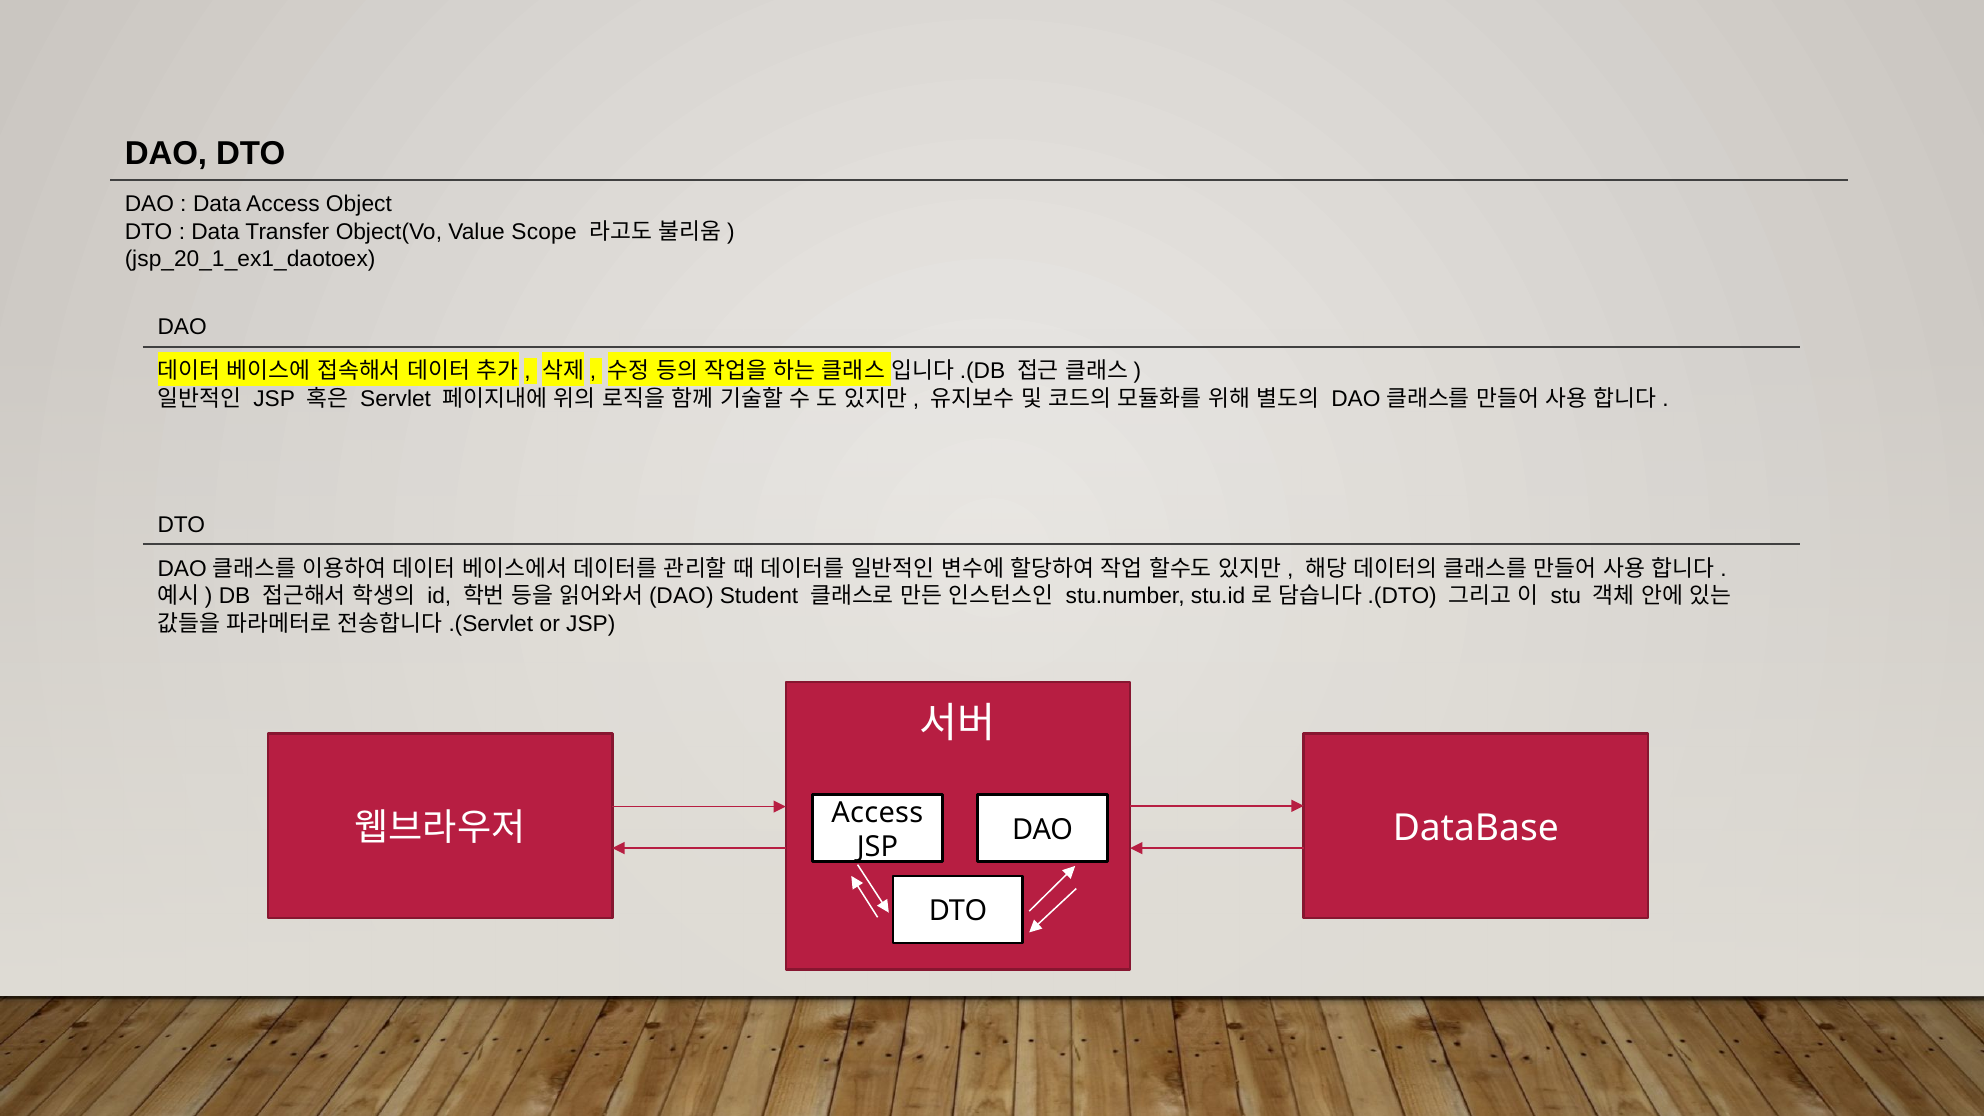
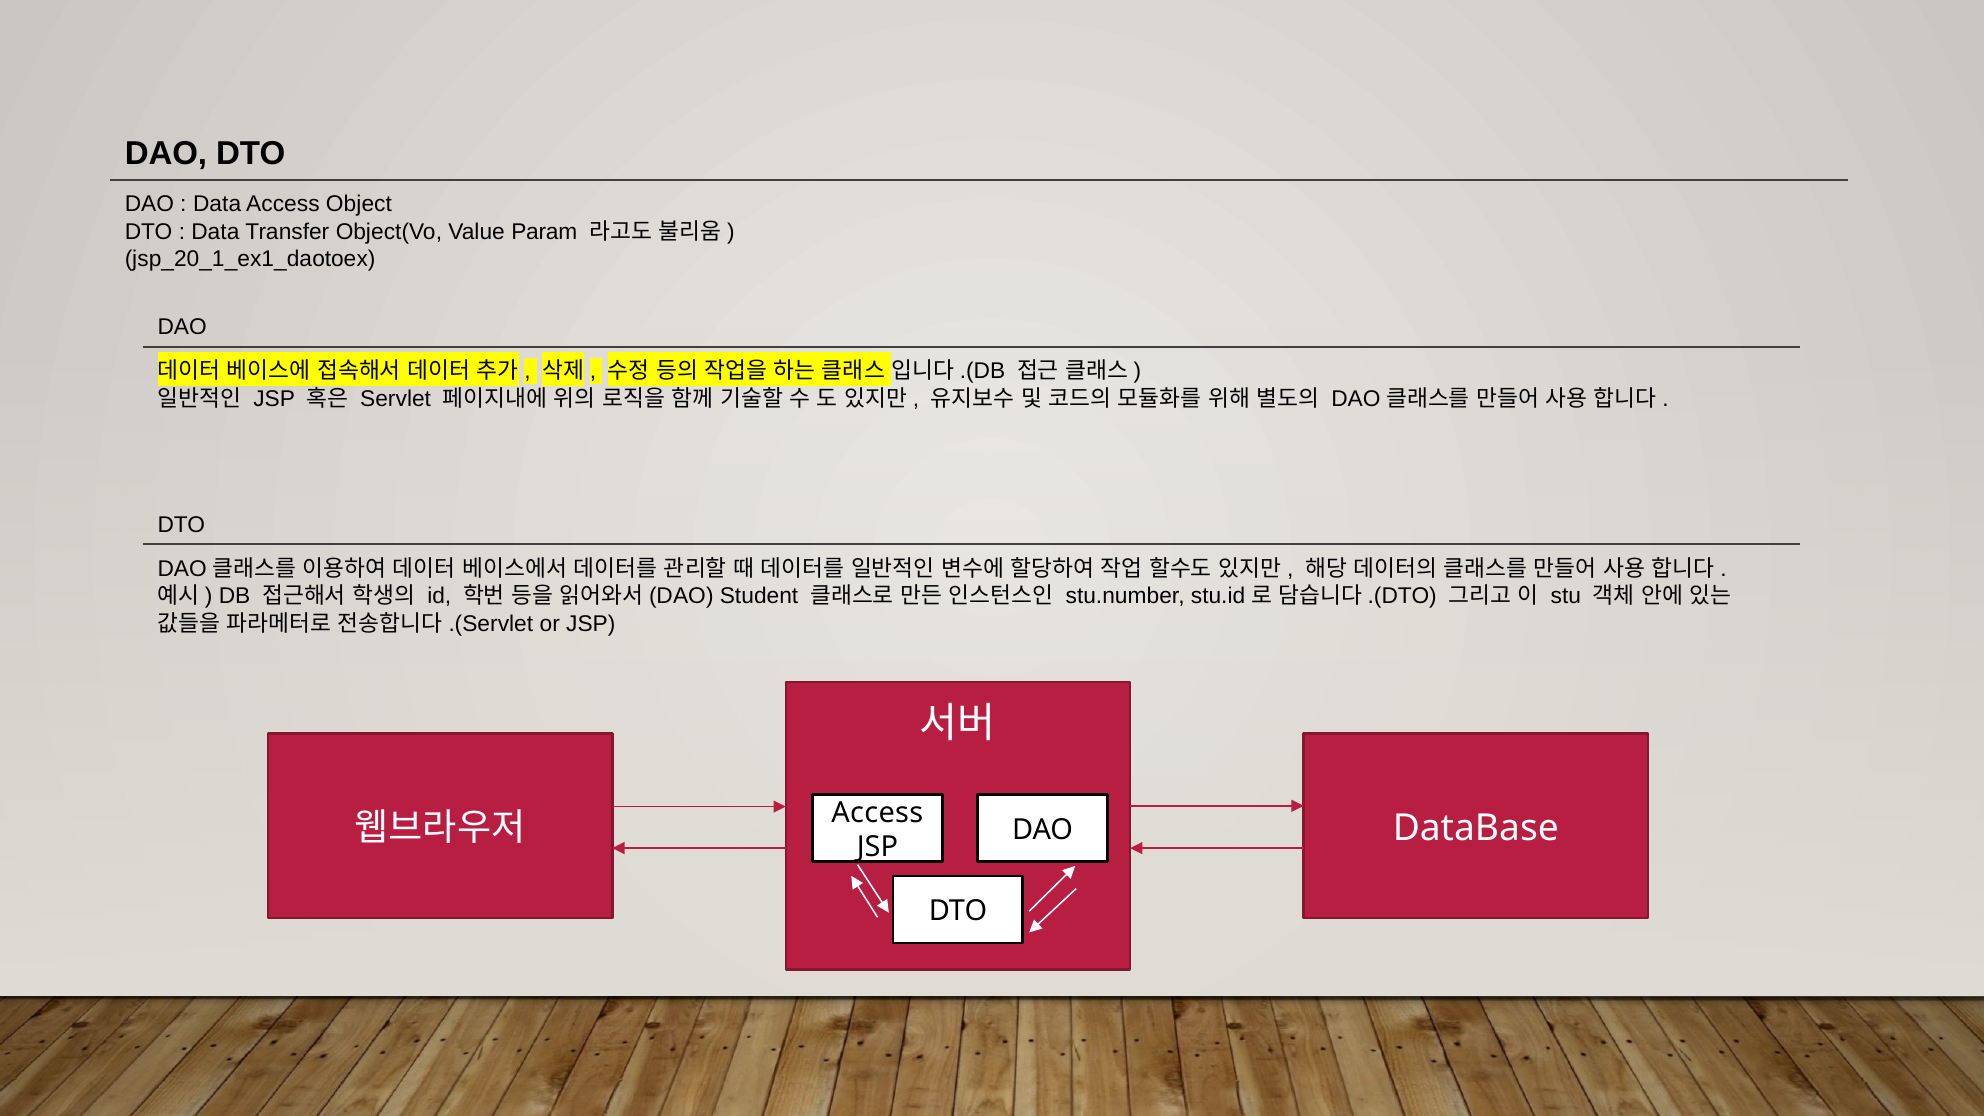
Scope: Scope -> Param (544, 232)
